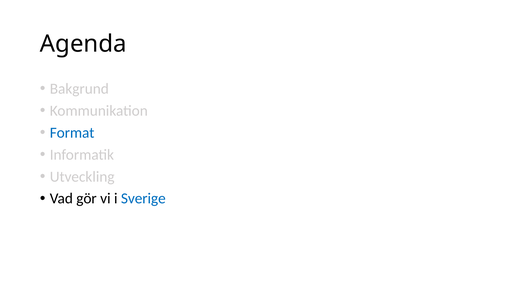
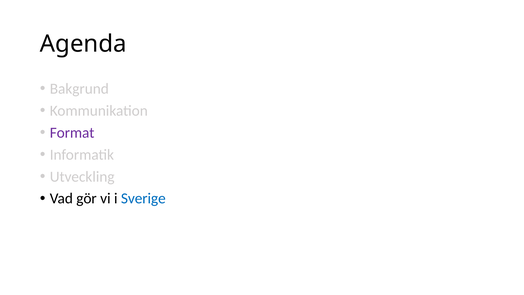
Format colour: blue -> purple (72, 133)
